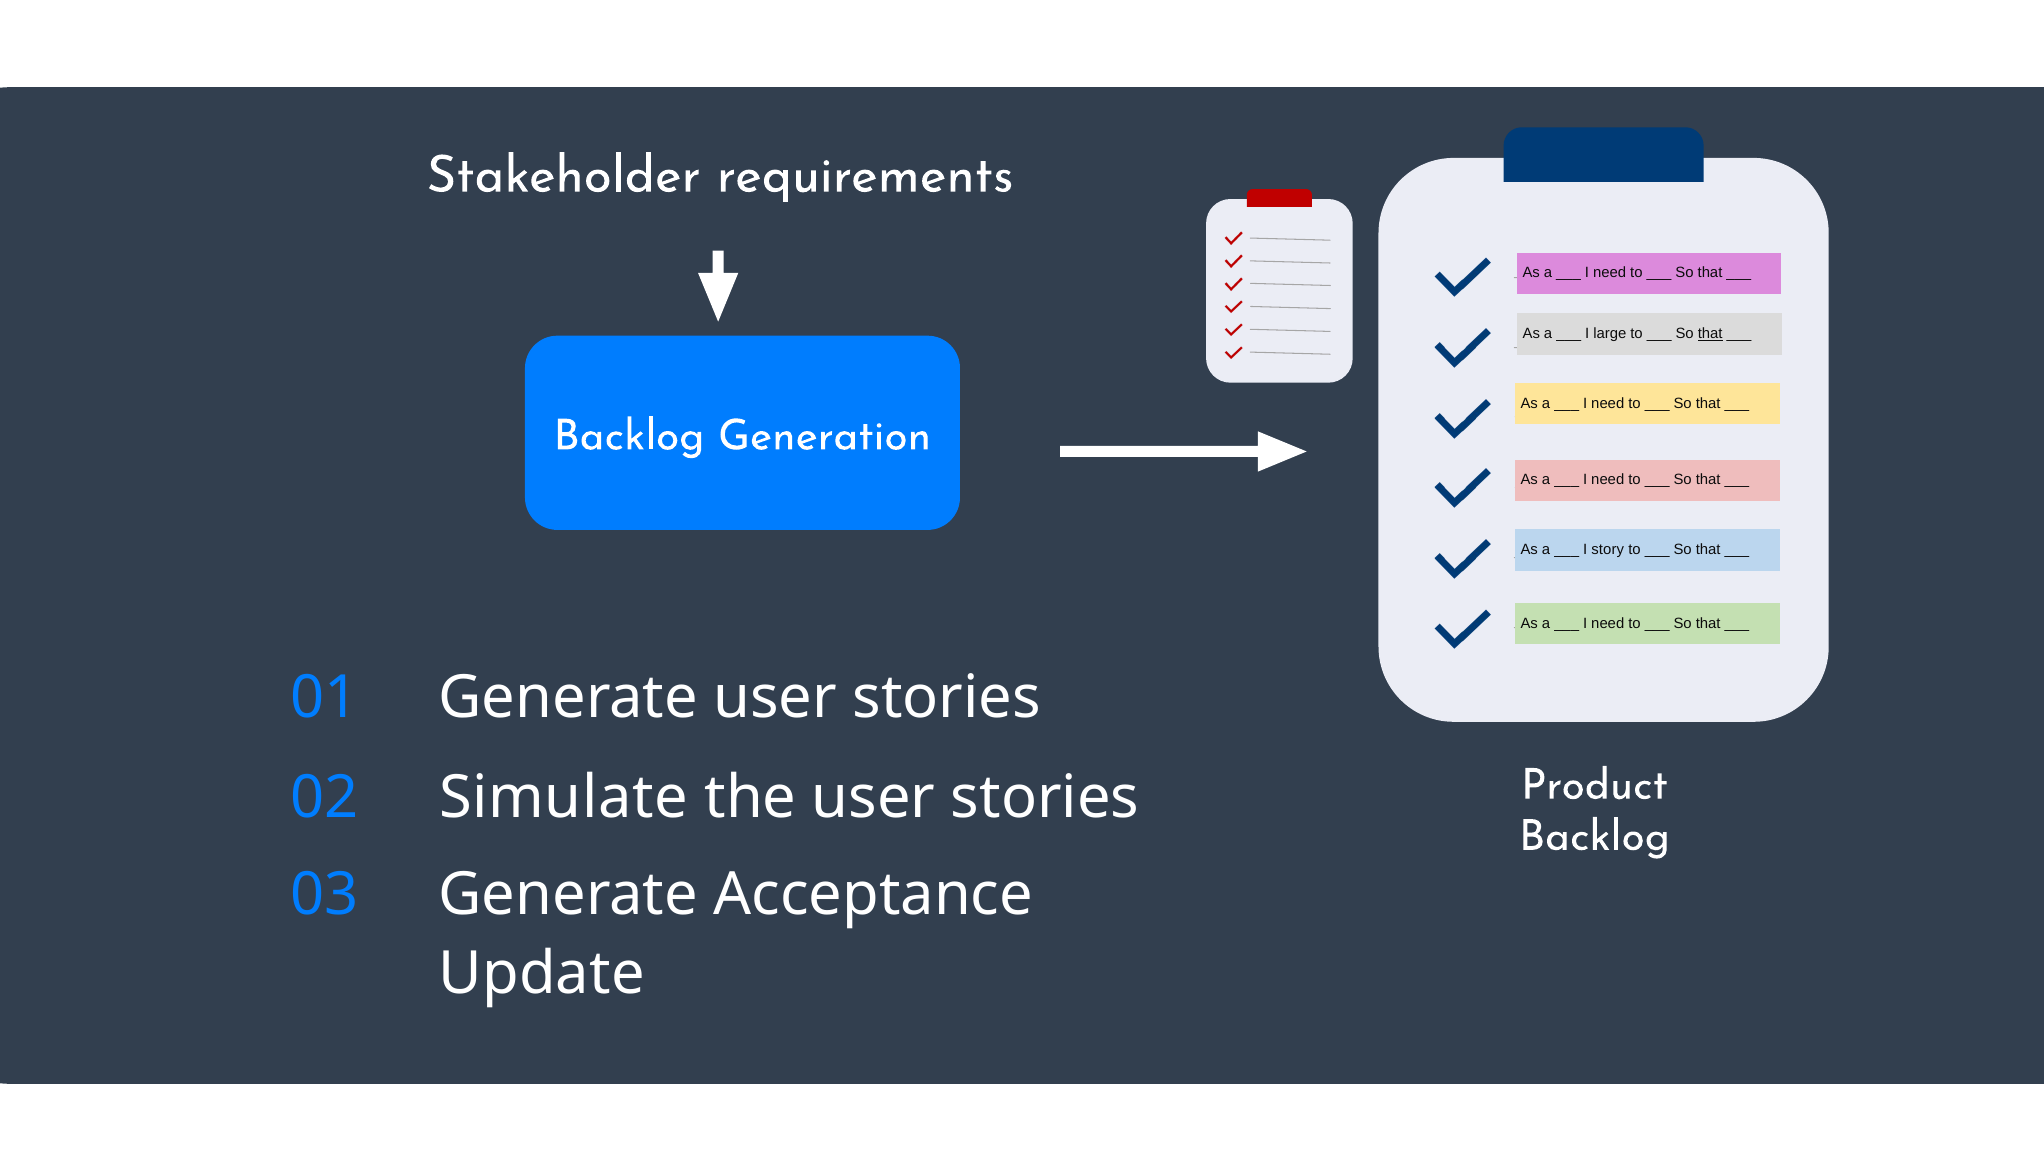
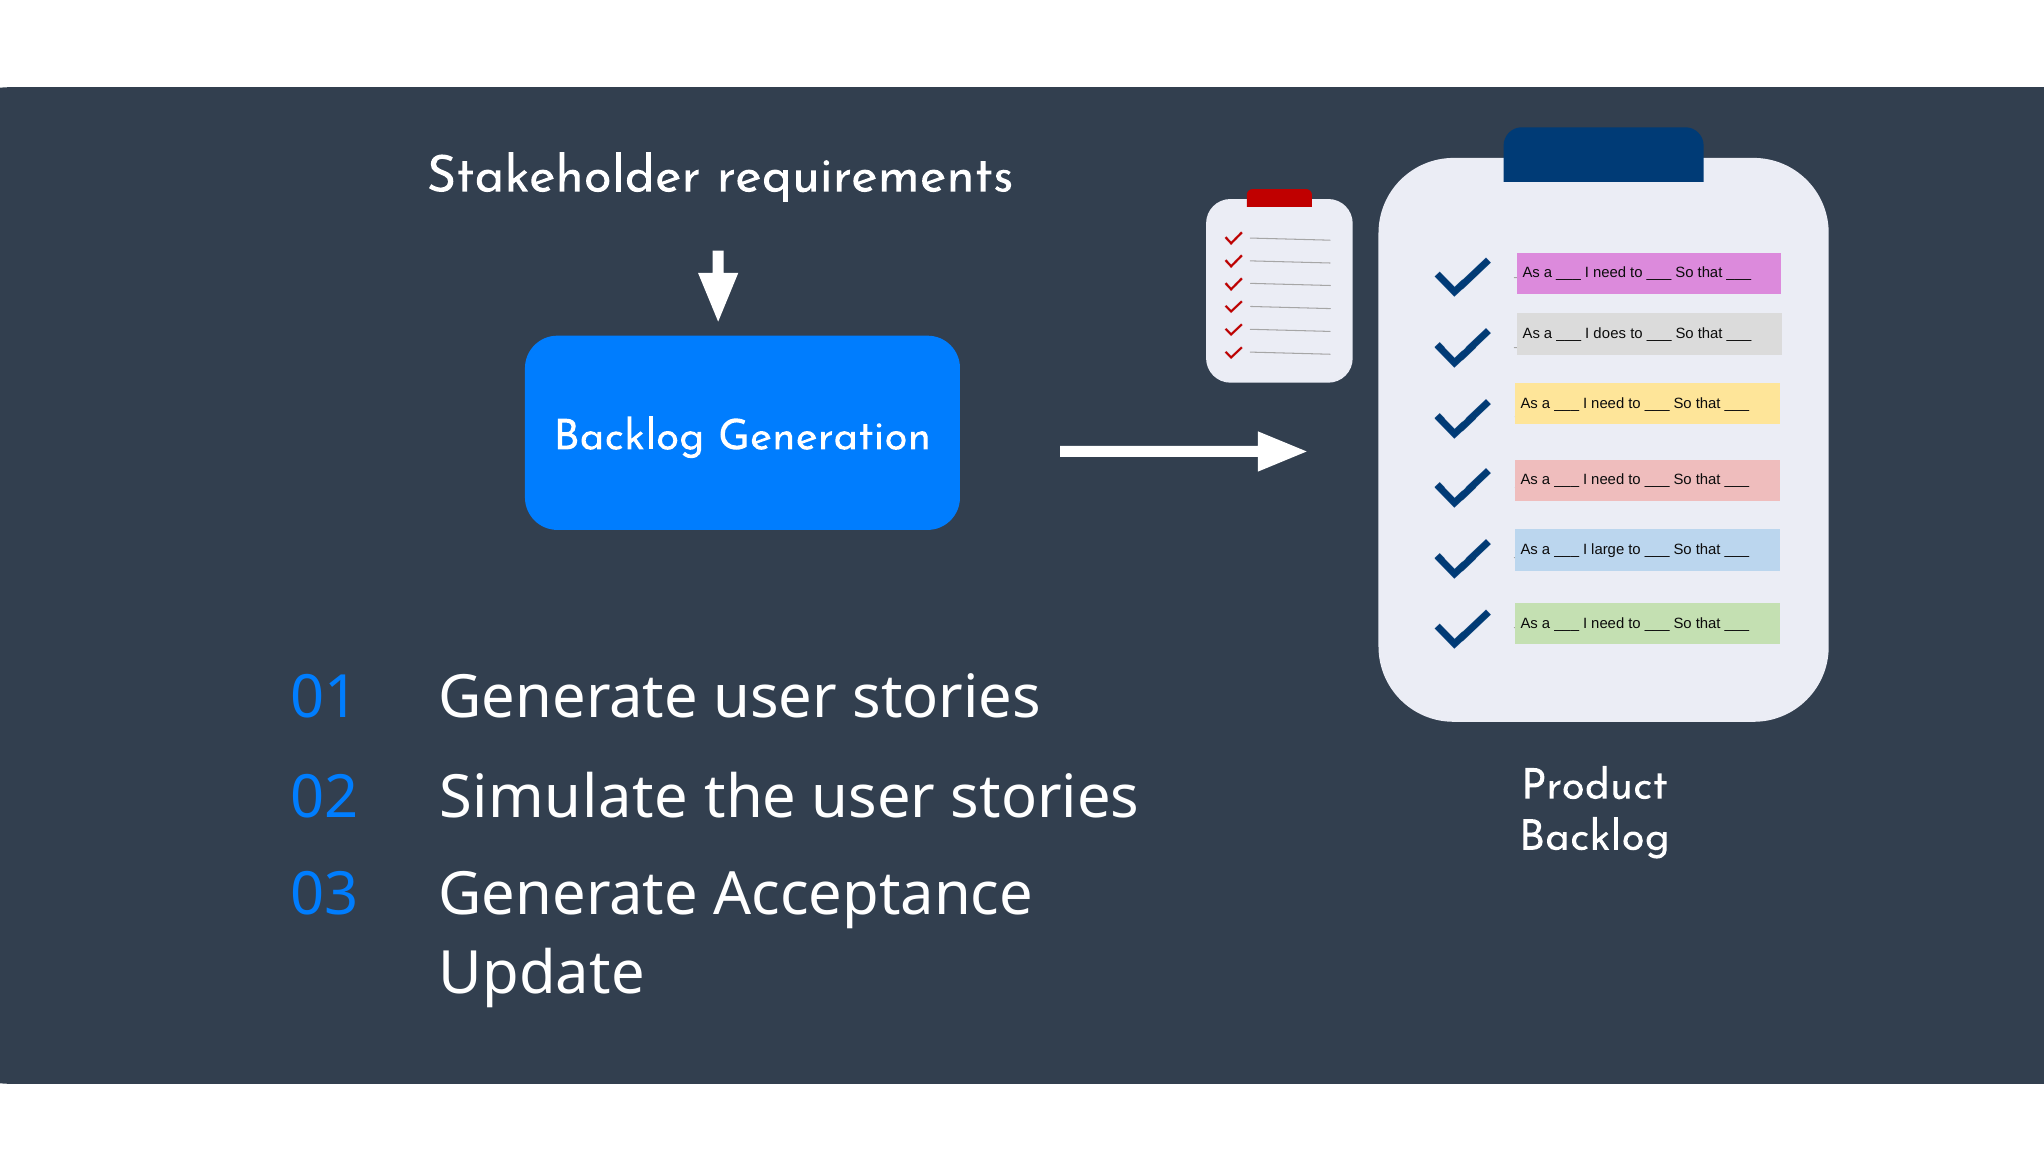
large: large -> does (1610, 334)
that underline: present -> none (1710, 334)
I story: story -> large (1608, 550)
